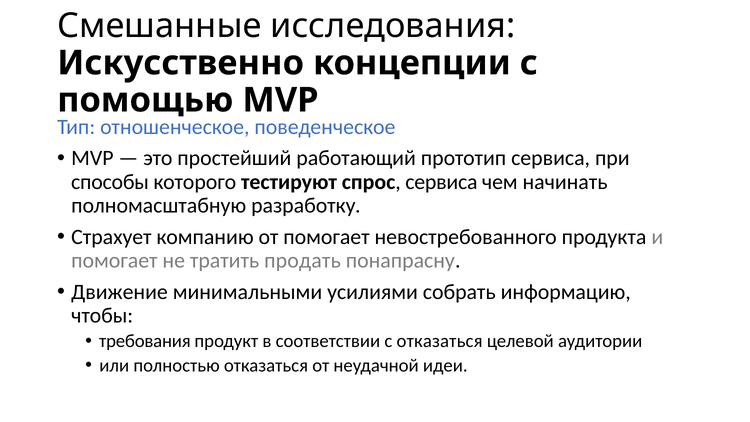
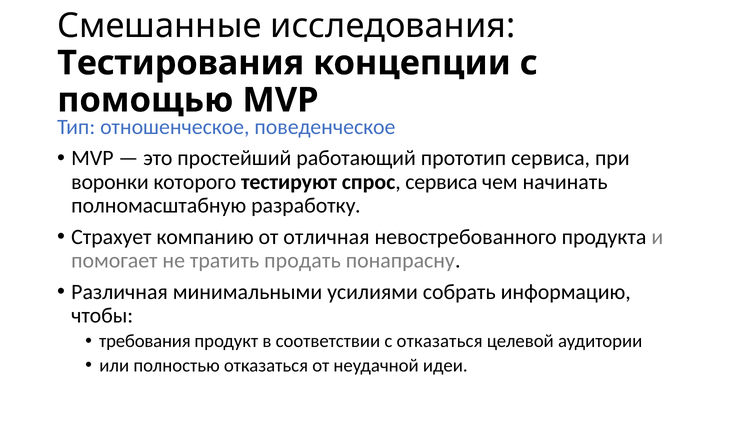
Искусственно: Искусственно -> Тестирования (181, 63)
способы: способы -> воронки (110, 182)
от помогает: помогает -> отличная (326, 237)
Движение: Движение -> Различная (120, 292)
